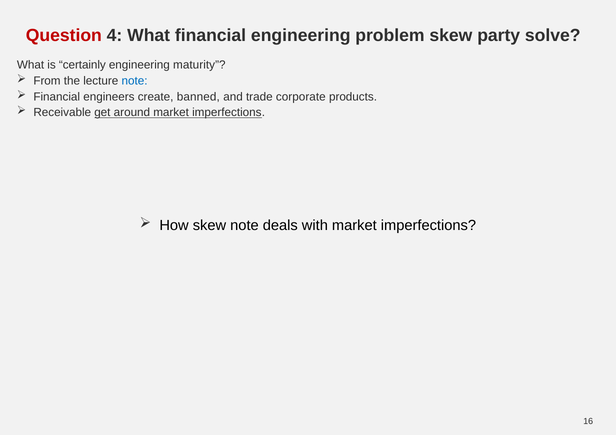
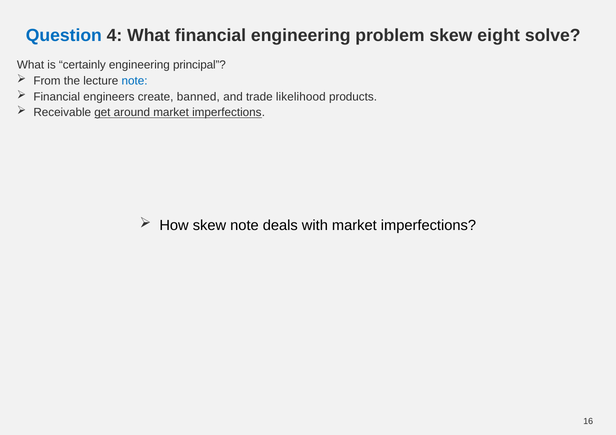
Question colour: red -> blue (64, 36)
party: party -> eight (499, 36)
maturity: maturity -> principal (199, 65)
corporate: corporate -> likelihood (301, 97)
